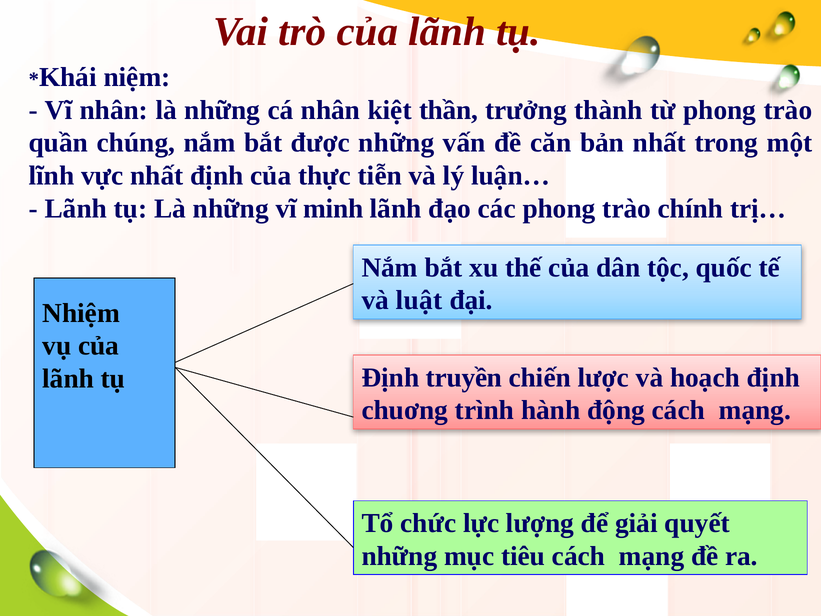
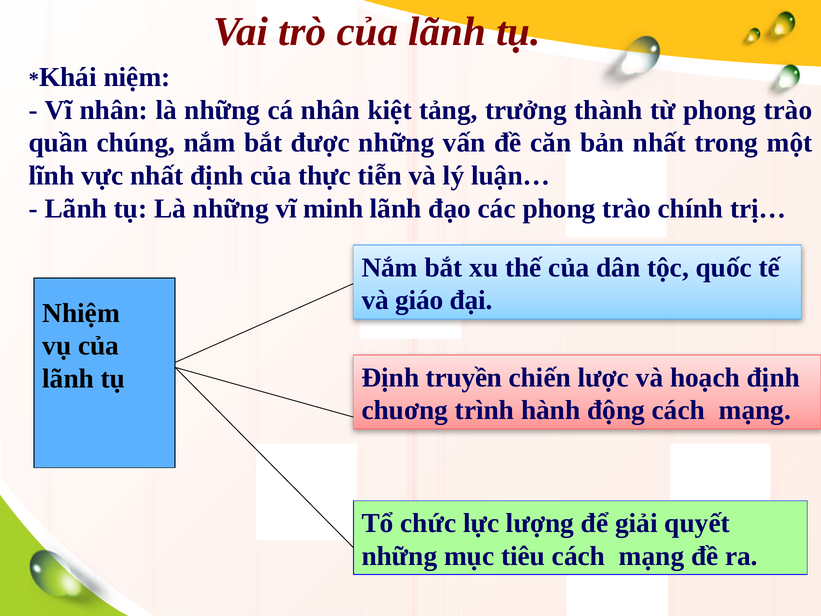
thần: thần -> tảng (448, 110)
luật: luật -> giáo (419, 300)
